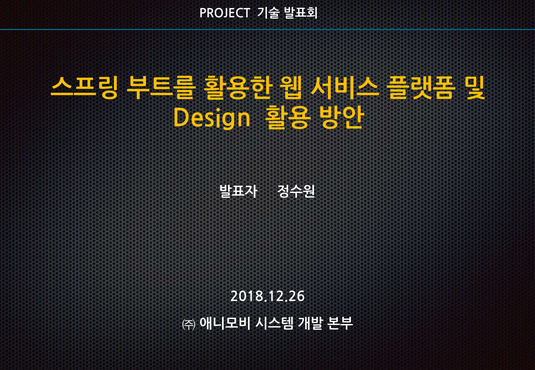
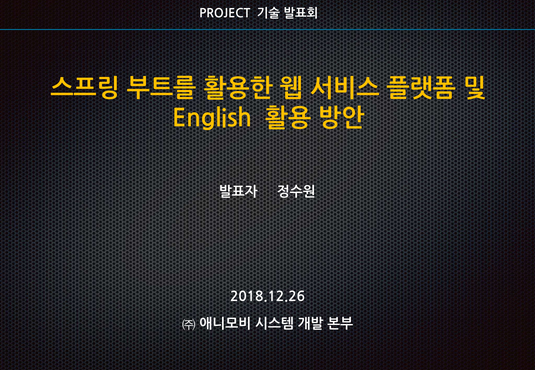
Design: Design -> English (212, 119)
